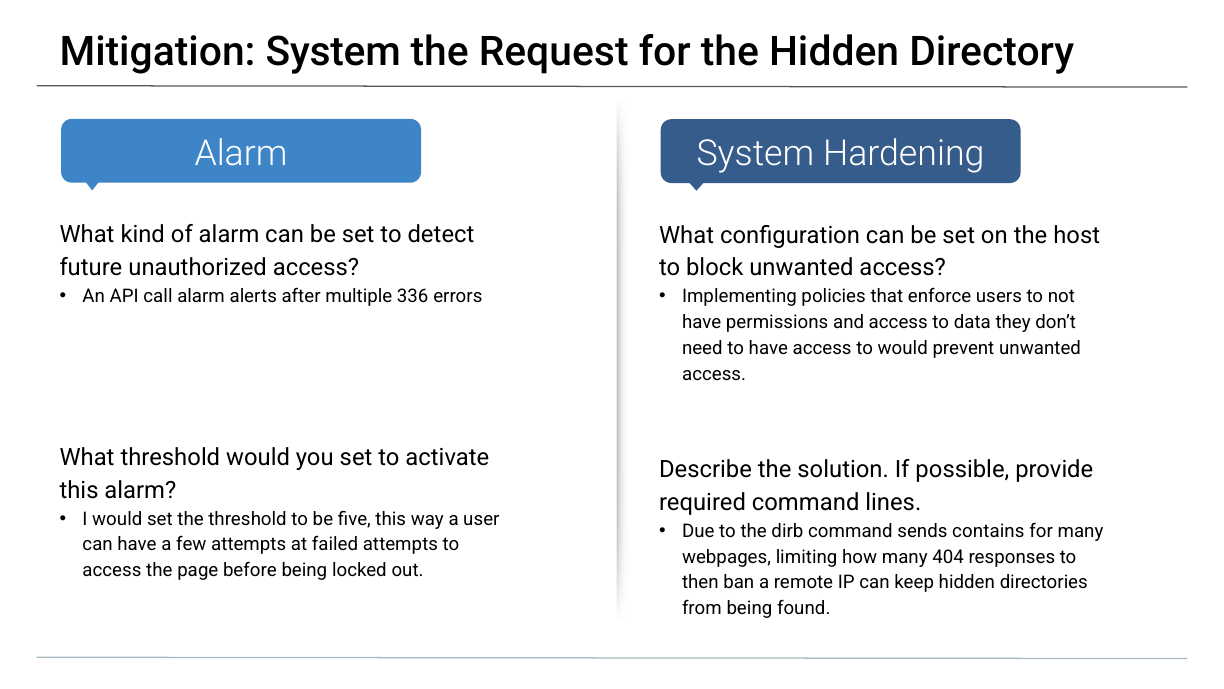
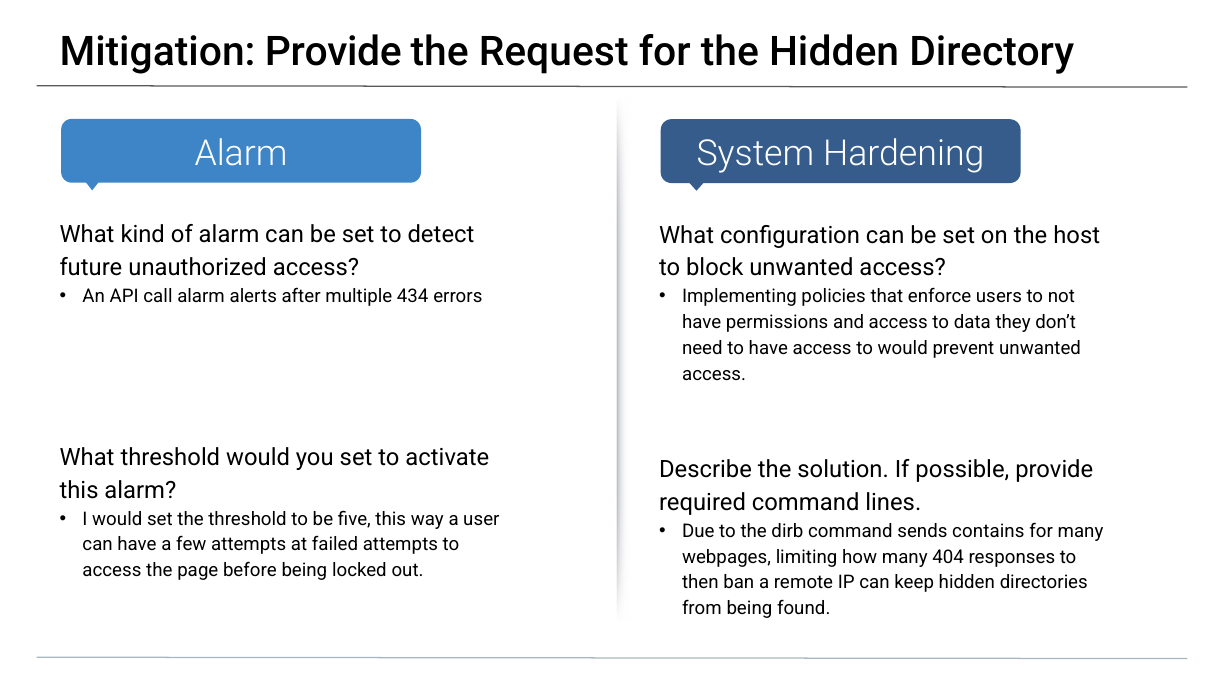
Mitigation System: System -> Provide (333, 52)
336: 336 -> 434 (413, 296)
